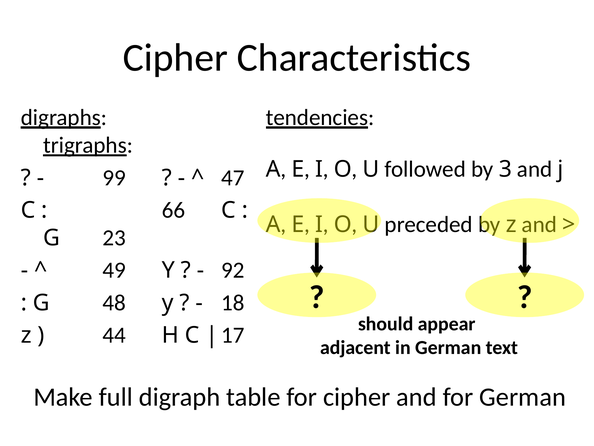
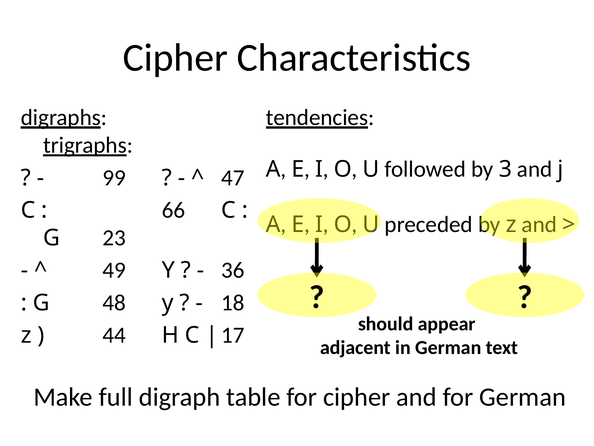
92: 92 -> 36 (233, 270)
